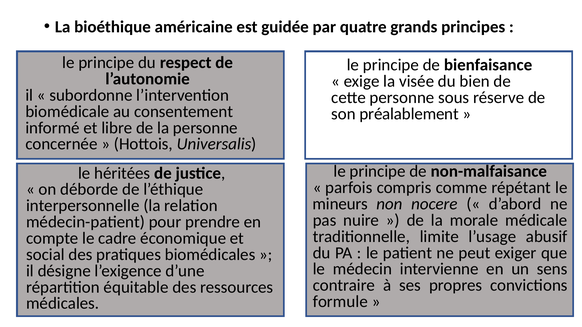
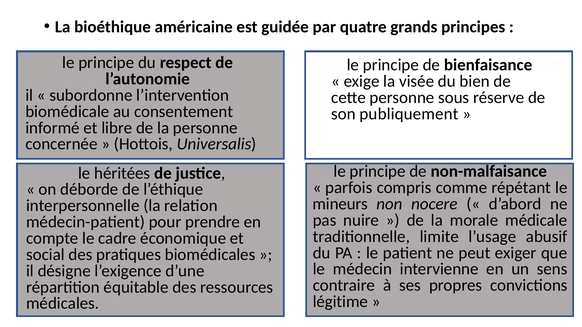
préalablement: préalablement -> publiquement (409, 114)
formule: formule -> légitime (340, 302)
